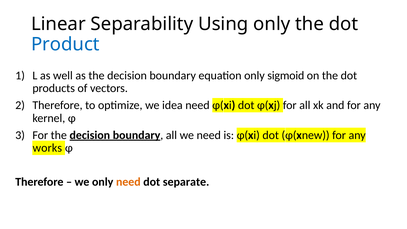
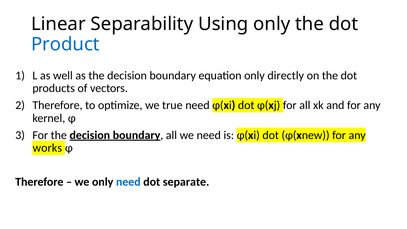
sigmoid: sigmoid -> directly (286, 75)
idea: idea -> true (172, 105)
need colour: orange -> blue (128, 182)
